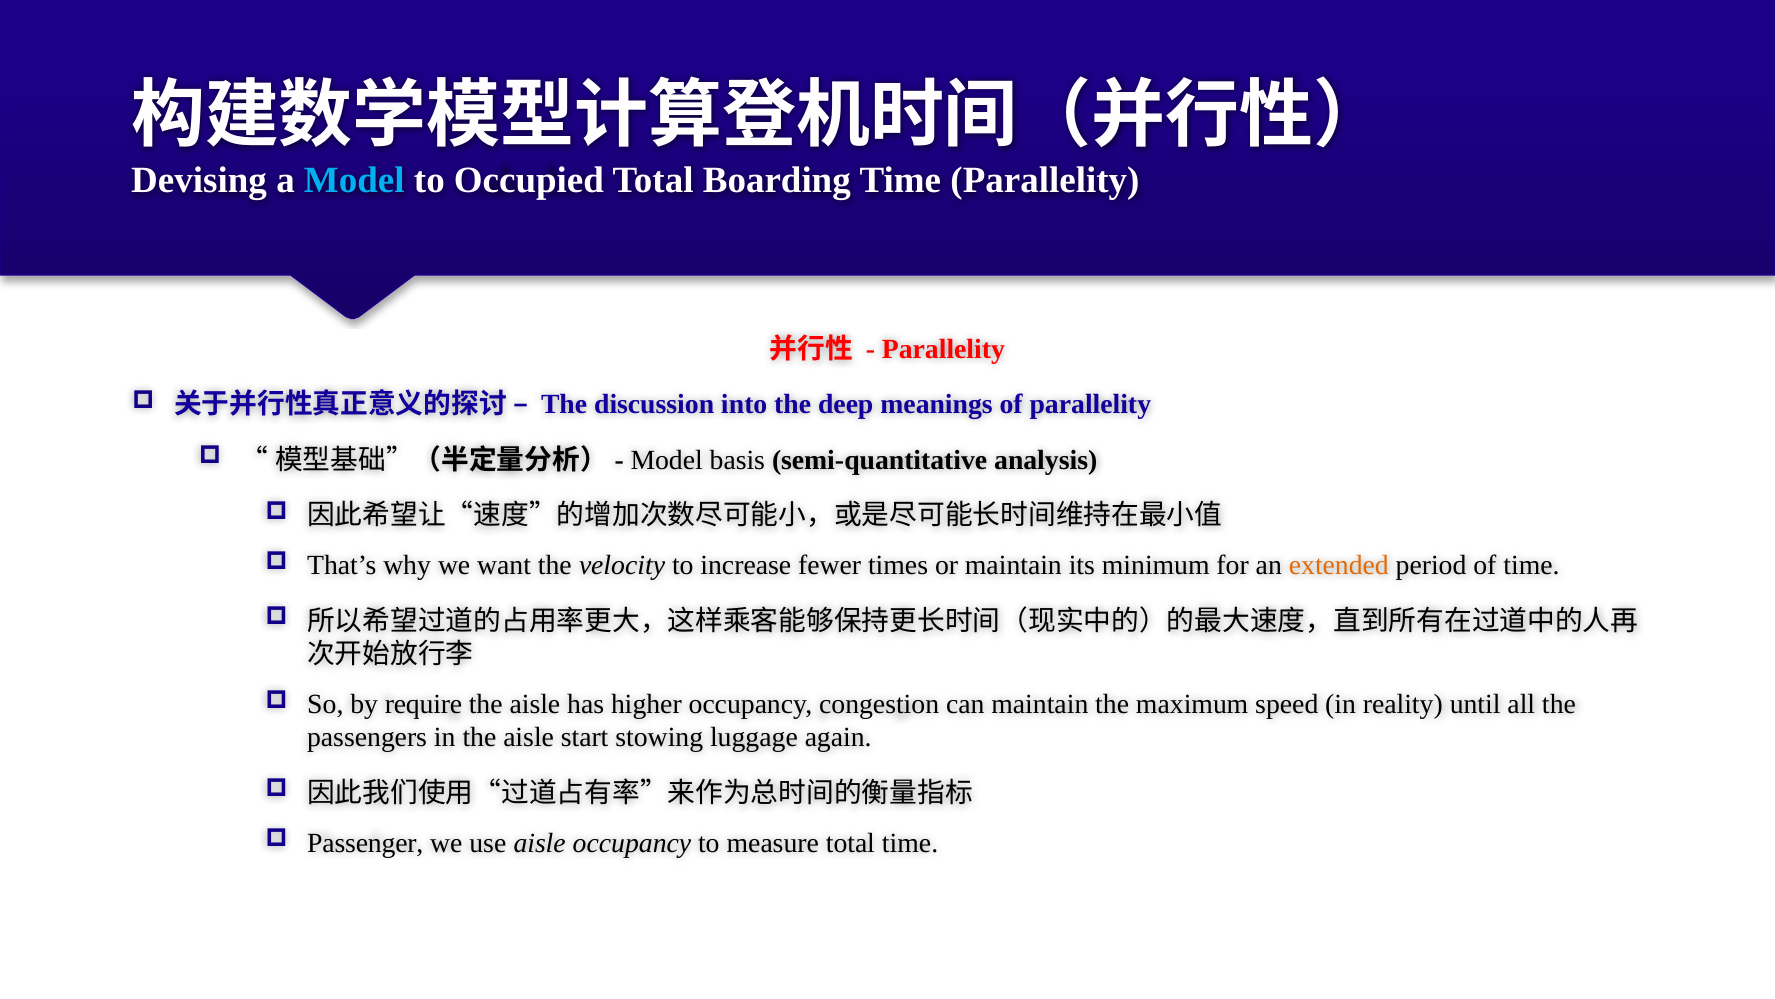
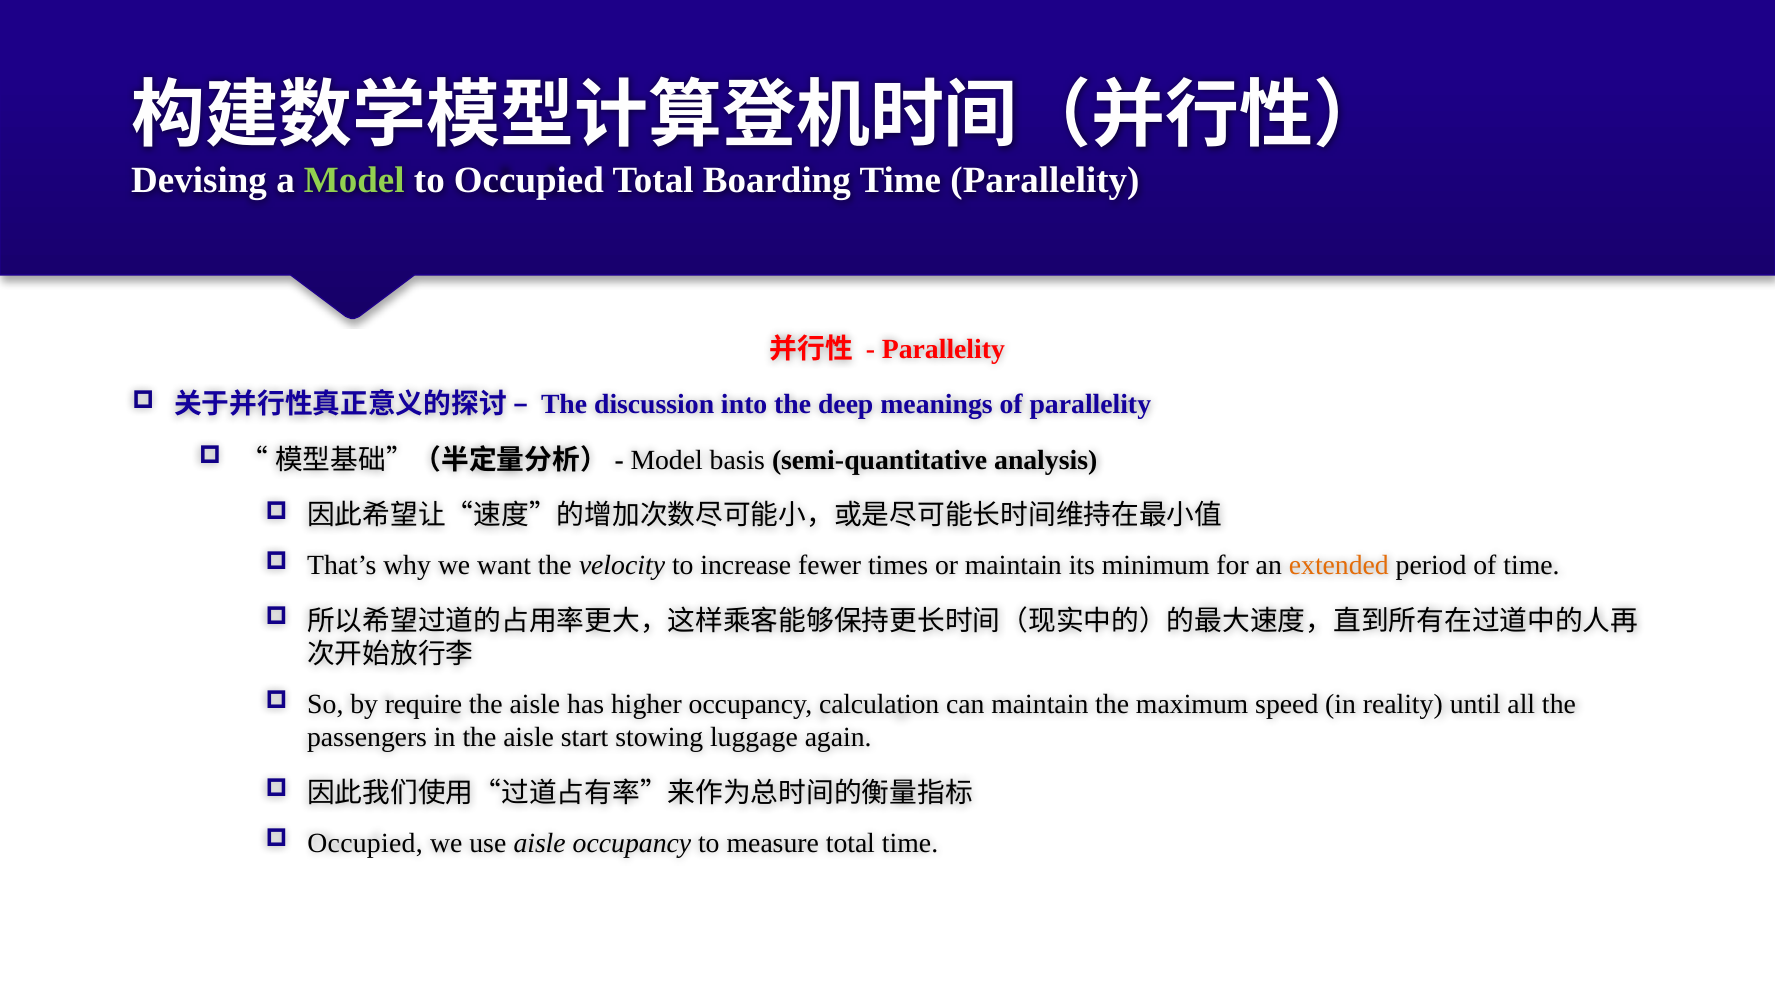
Model colour: light blue -> light green (354, 180)
congestion: congestion -> calculation (879, 704)
Passenger: Passenger -> Occupied (365, 843)
